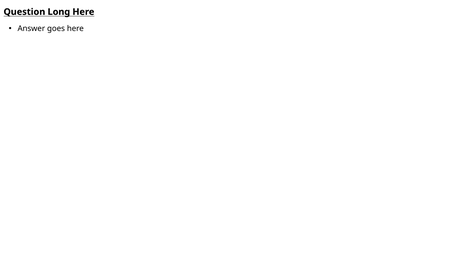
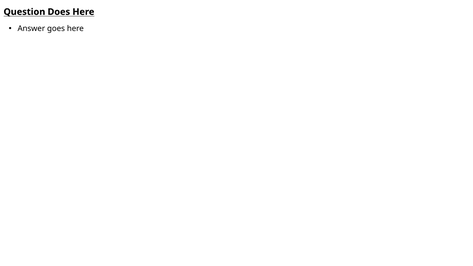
Long: Long -> Does (59, 12)
